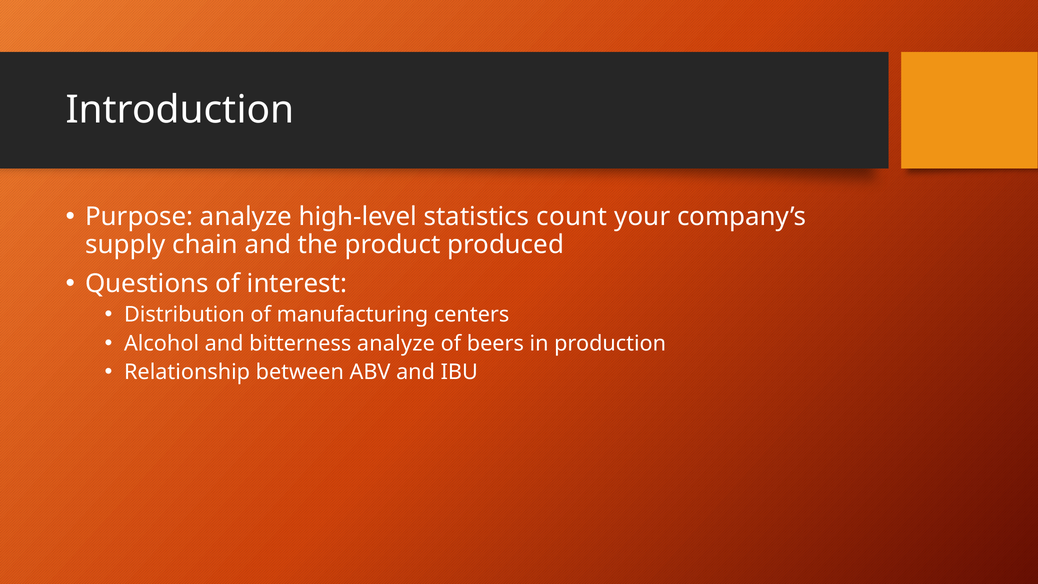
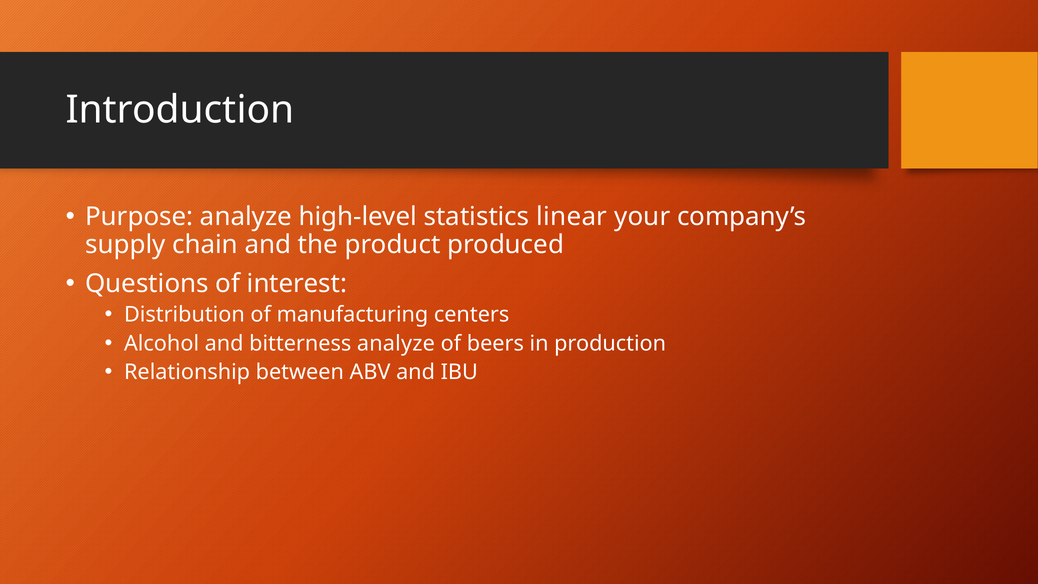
count: count -> linear (572, 217)
